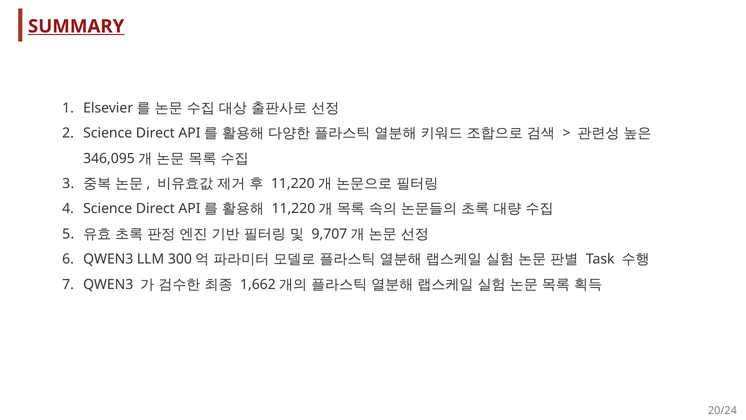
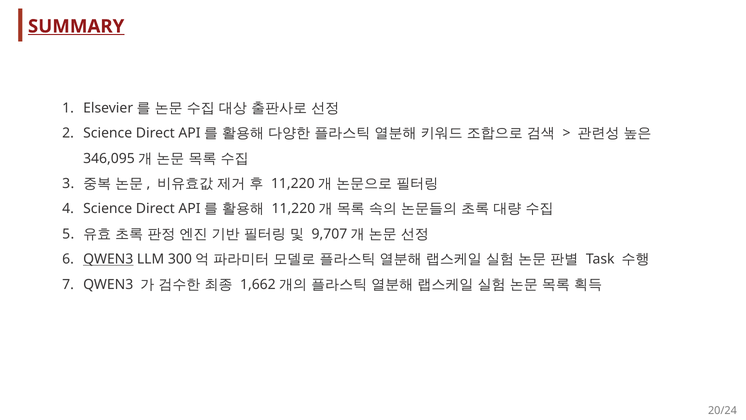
QWEN3 underline: none -> present (108, 259)
